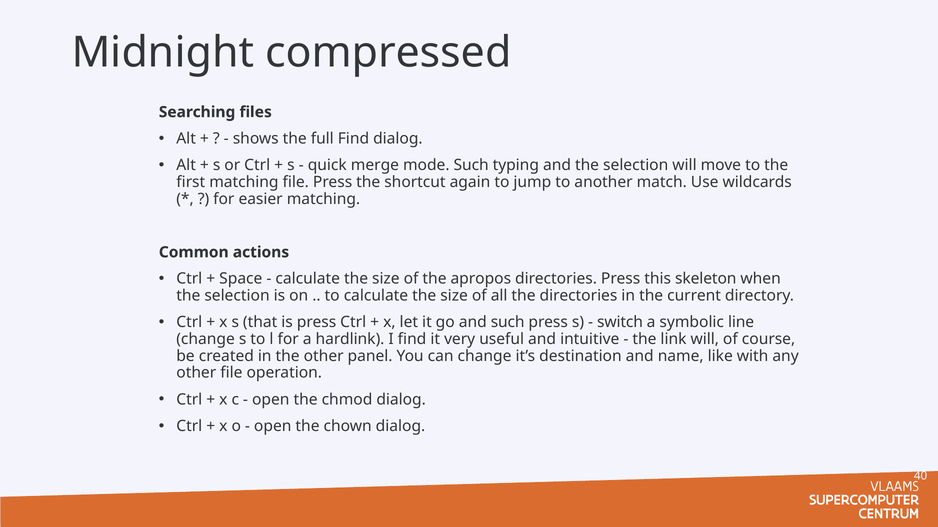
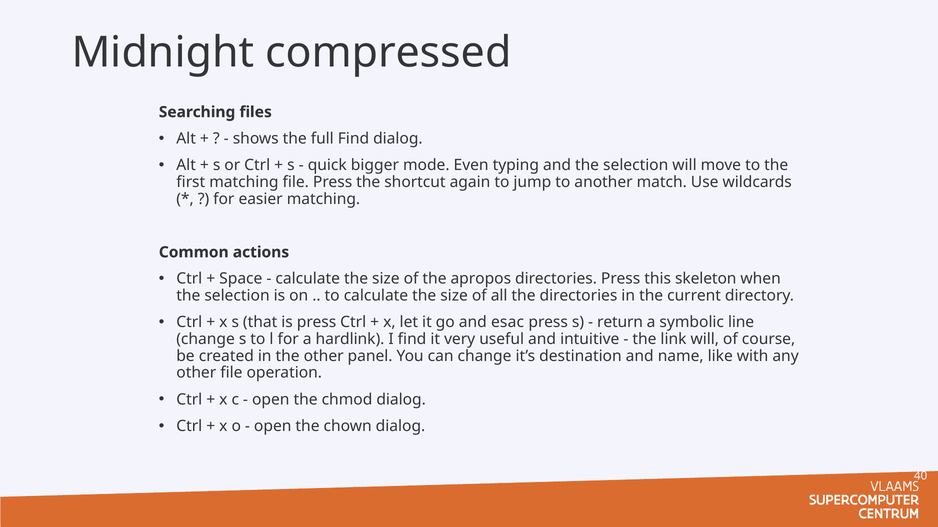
merge: merge -> bigger (375, 165)
mode Such: Such -> Even (471, 165)
and such: such -> esac (508, 323)
switch: switch -> return (620, 323)
